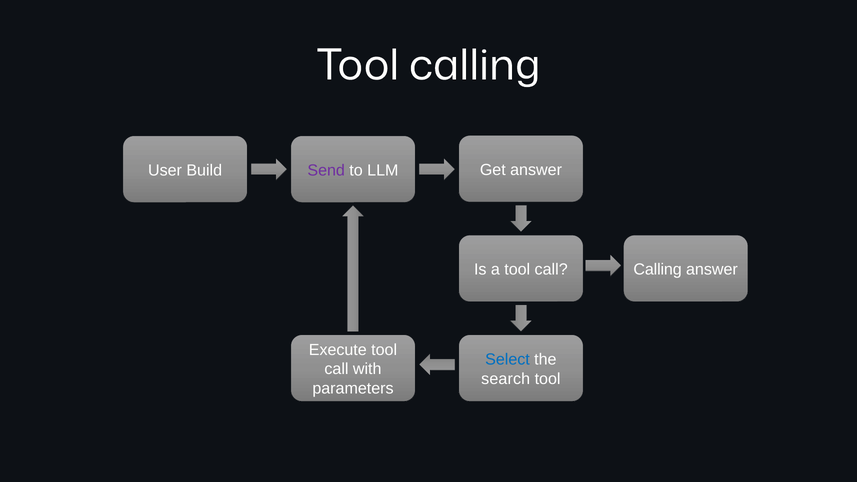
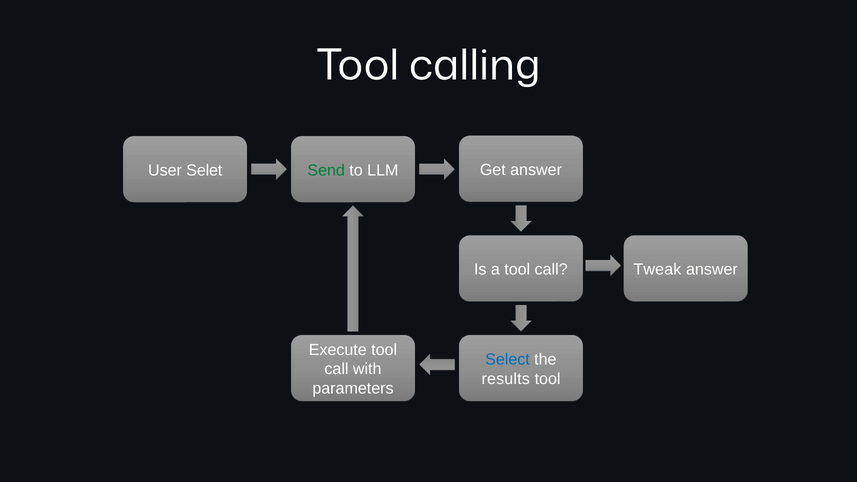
Build: Build -> Selet (204, 170)
Send colour: purple -> green (326, 170)
Calling: Calling -> Tweak (657, 270)
search: search -> results (506, 379)
